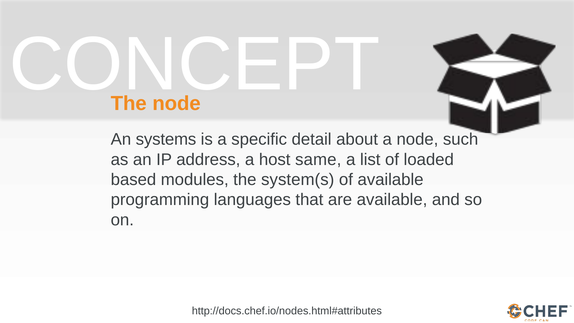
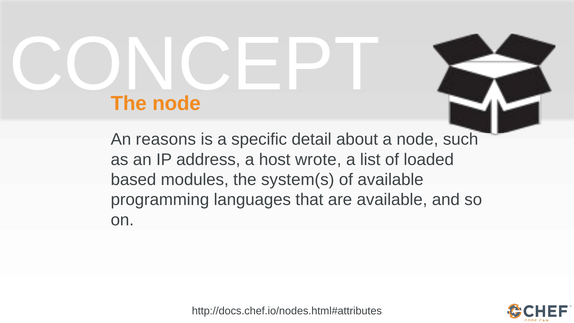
systems: systems -> reasons (166, 139)
same: same -> wrote (318, 159)
